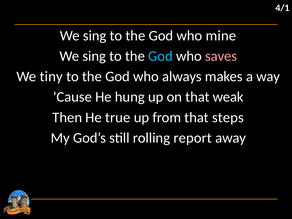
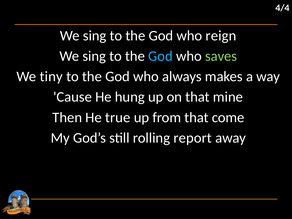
4/1: 4/1 -> 4/4 (282, 8)
mine: mine -> reign (221, 36)
saves colour: pink -> light green (221, 56)
weak: weak -> mine (228, 97)
steps: steps -> come (228, 117)
